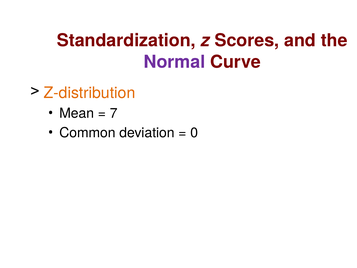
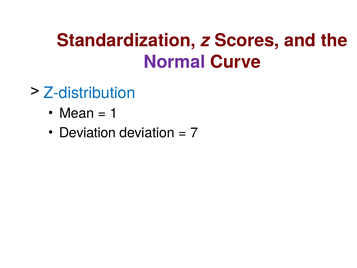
Z-distribution colour: orange -> blue (90, 93)
7: 7 -> 1 (114, 113)
Common: Common -> Deviation (87, 133)
0: 0 -> 7 (194, 133)
